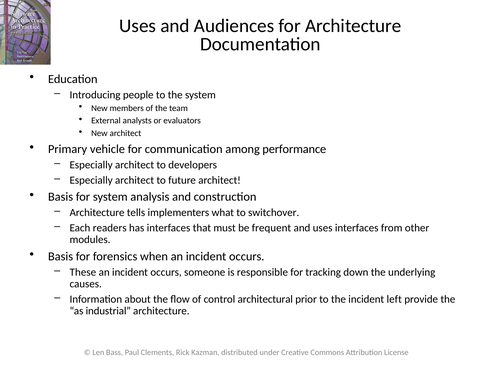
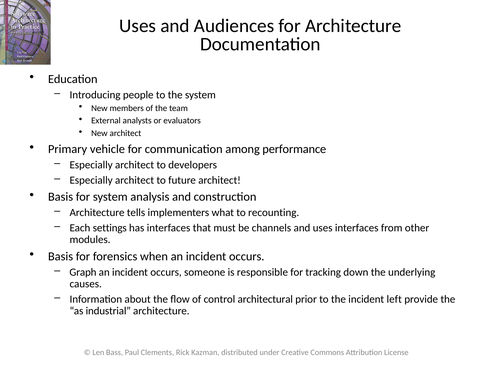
switchover: switchover -> recounting (274, 213)
readers: readers -> settings (110, 228)
frequent: frequent -> channels (272, 228)
These: These -> Graph (83, 273)
